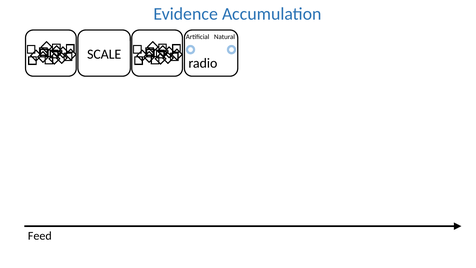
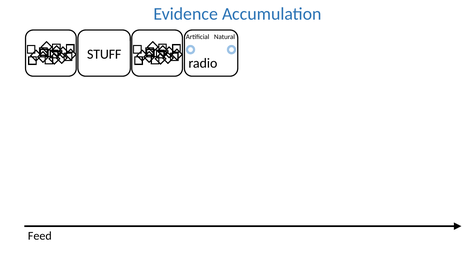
SCALE: SCALE -> STUFF (104, 54)
